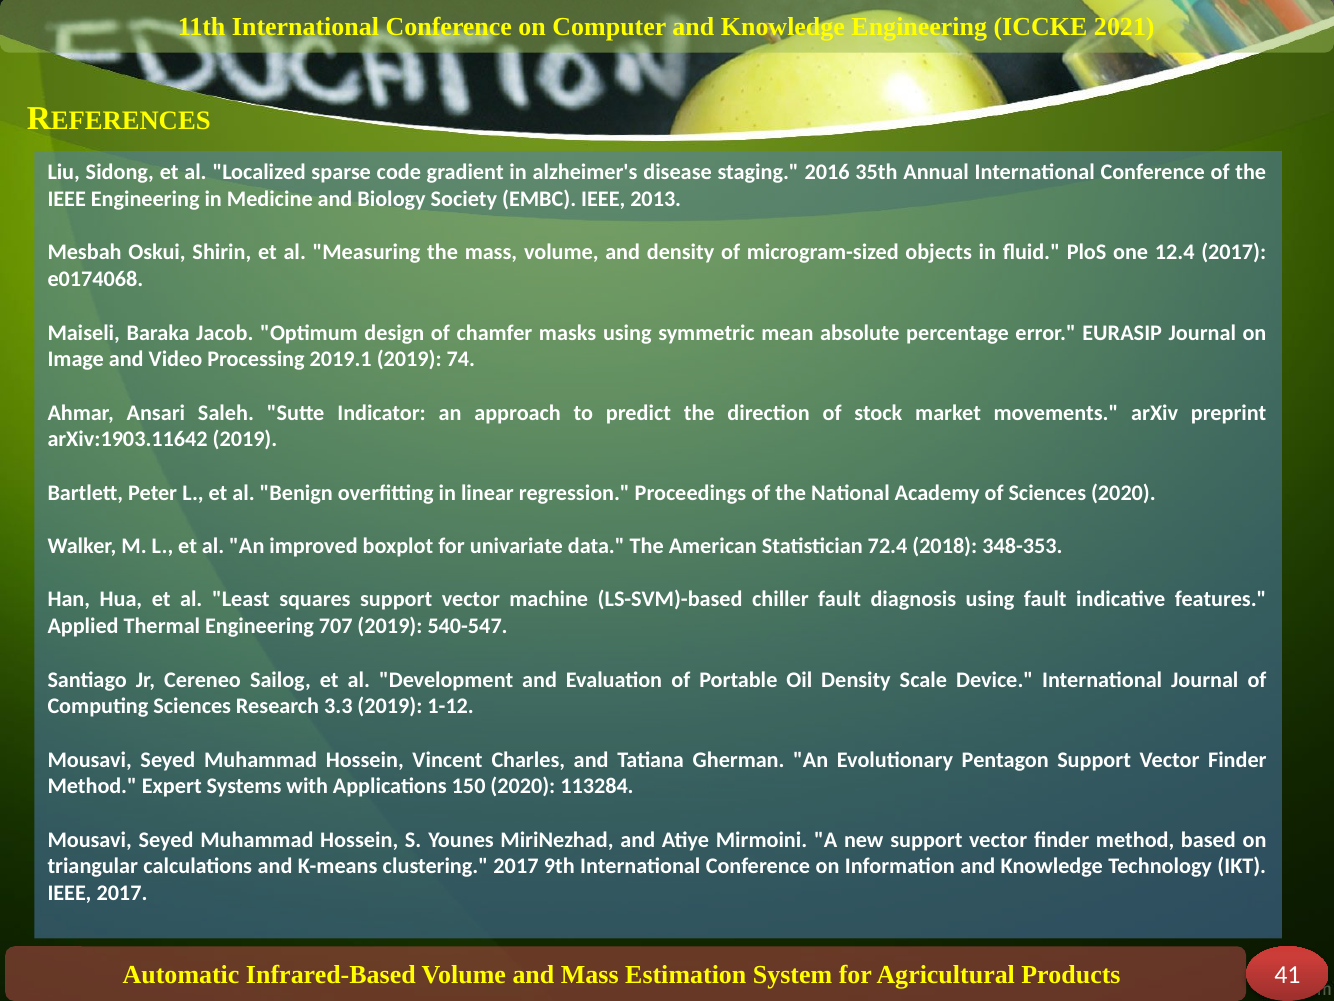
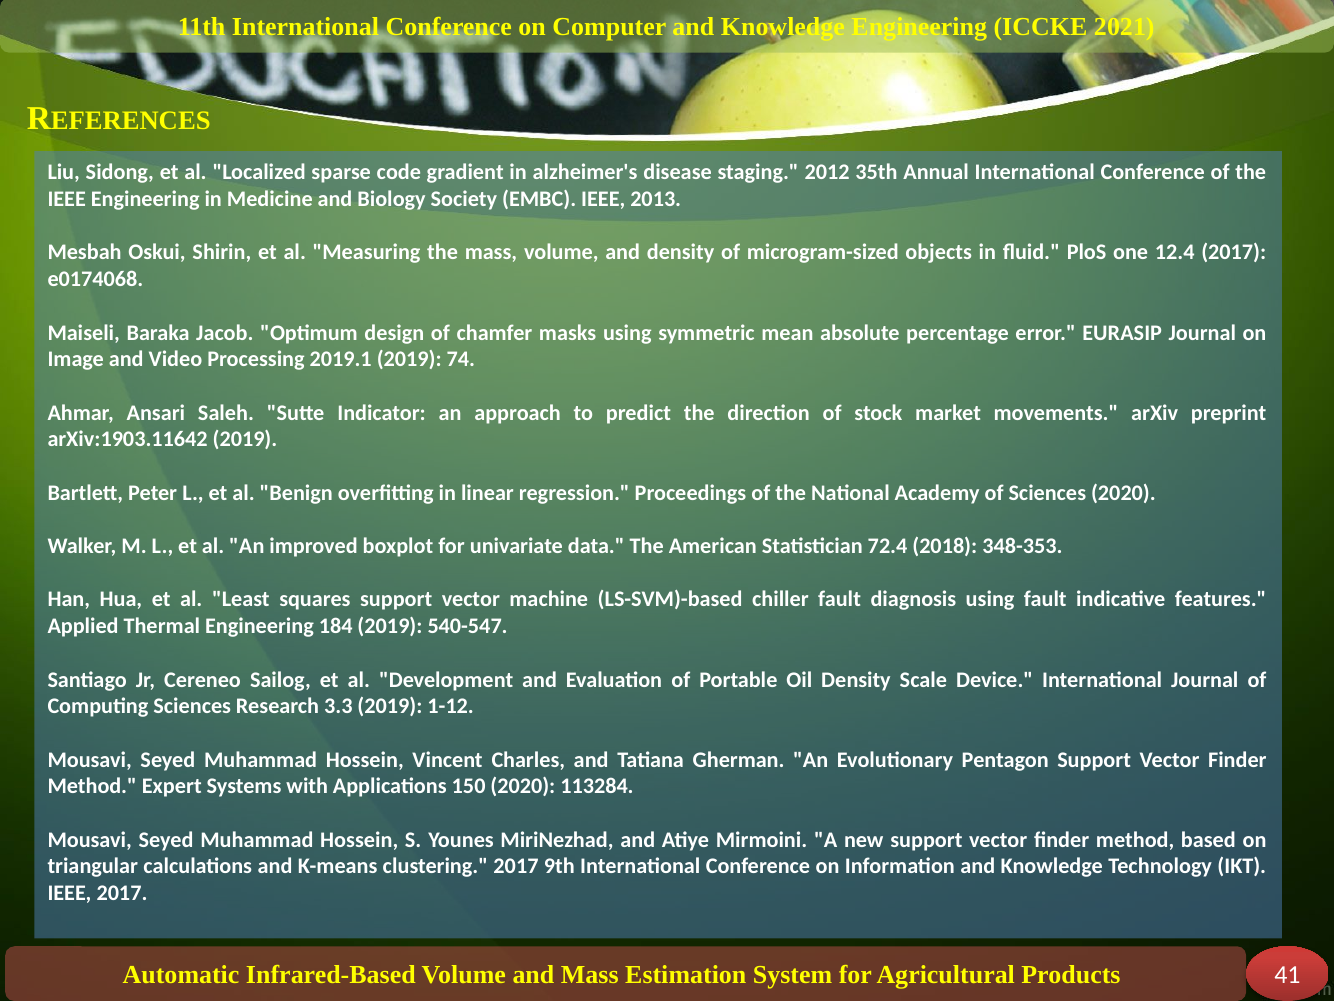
2016: 2016 -> 2012 (827, 172)
707: 707 -> 184 (336, 626)
